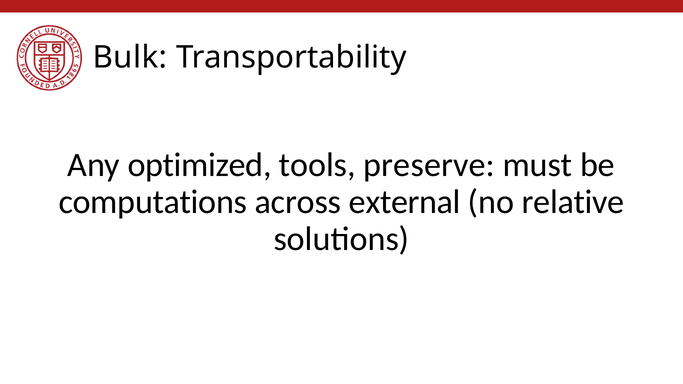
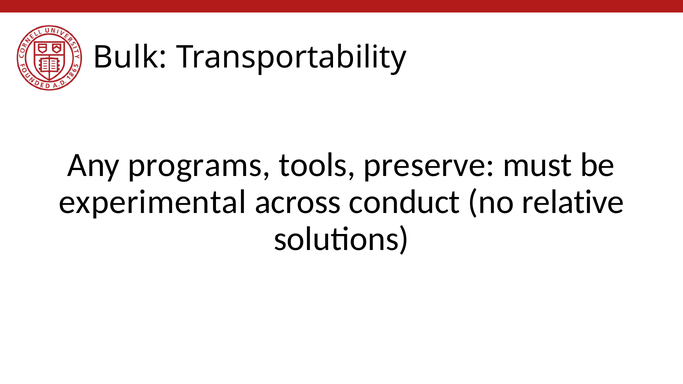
optimized: optimized -> programs (199, 165)
computations: computations -> experimental (153, 202)
external: external -> conduct (405, 202)
